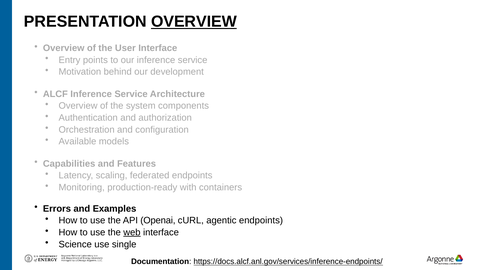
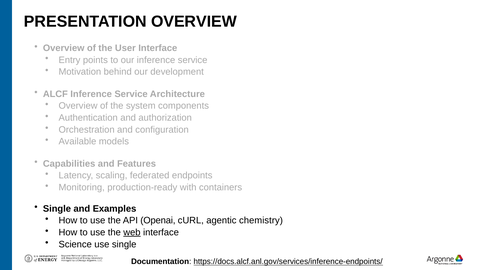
OVERVIEW underline: present -> none (194, 22)
Errors: Errors -> Single (57, 208)
agentic endpoints: endpoints -> chemistry (261, 220)
